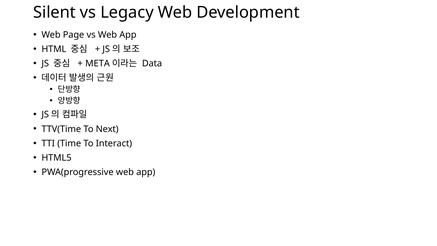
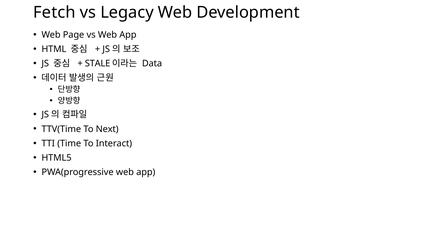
Silent: Silent -> Fetch (54, 12)
META: META -> STALE (98, 64)
